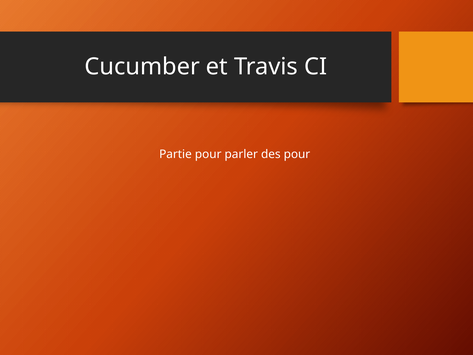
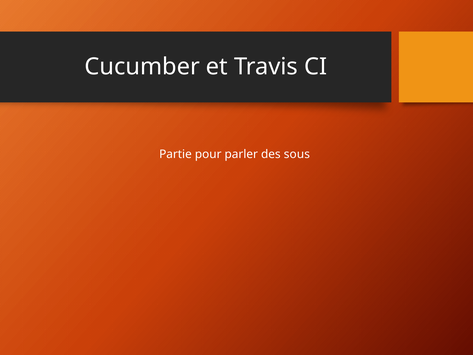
des pour: pour -> sous (297, 154)
